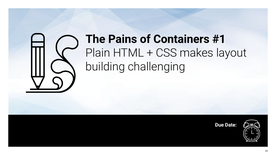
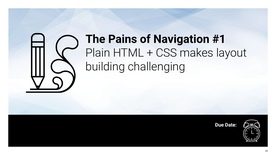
Containers: Containers -> Navigation (181, 39)
